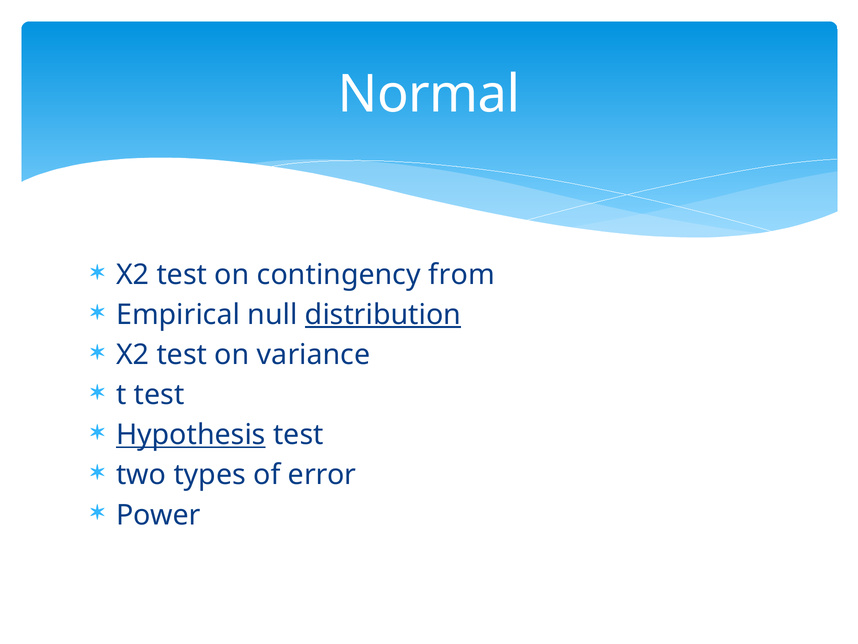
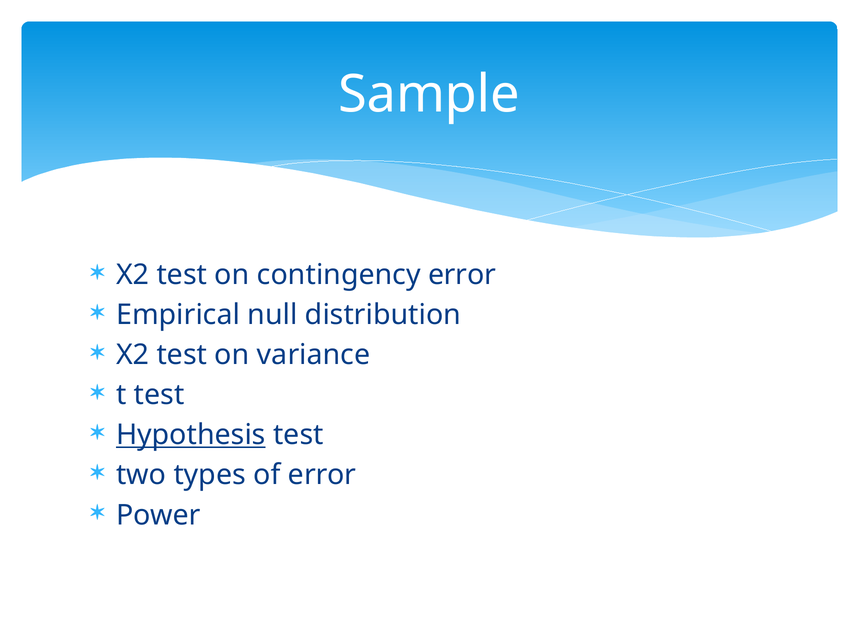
Normal: Normal -> Sample (429, 94)
contingency from: from -> error (462, 275)
distribution underline: present -> none (383, 315)
